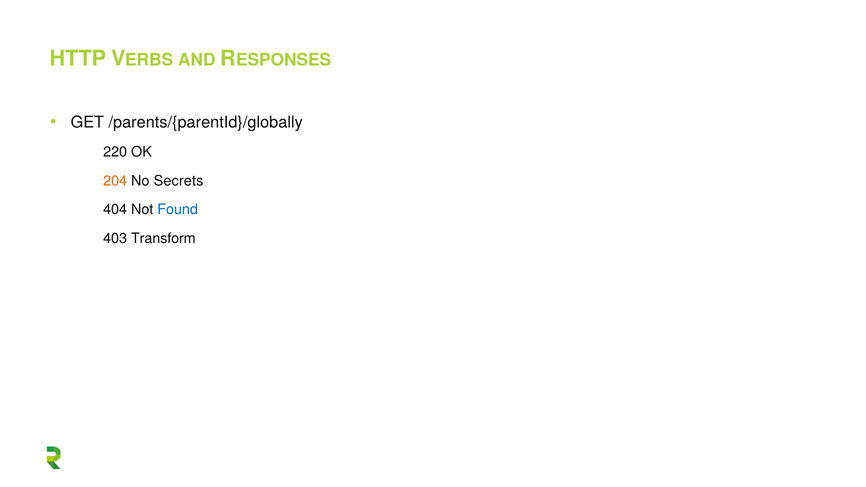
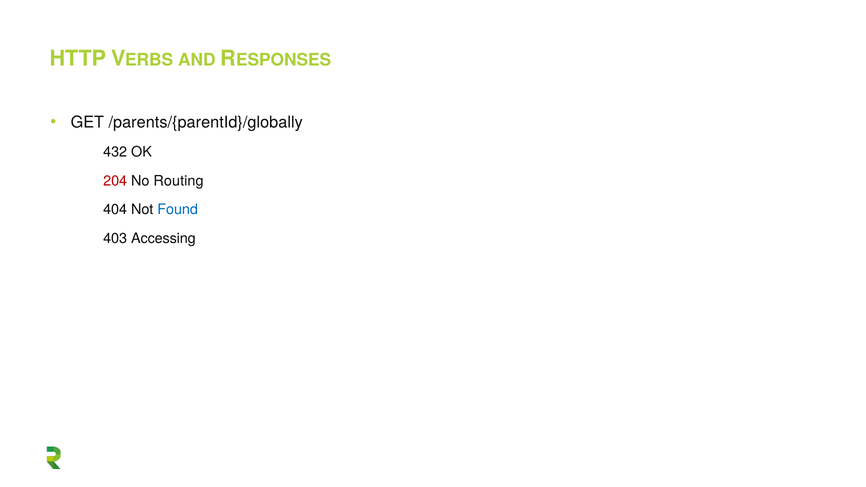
220: 220 -> 432 (115, 152)
204 colour: orange -> red (115, 181)
Secrets: Secrets -> Routing (179, 181)
Transform: Transform -> Accessing (163, 239)
